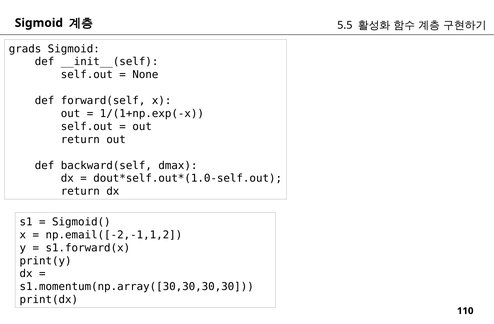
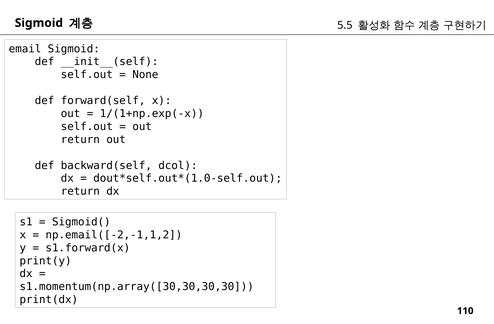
grads: grads -> email (25, 49)
dmax: dmax -> dcol (178, 166)
